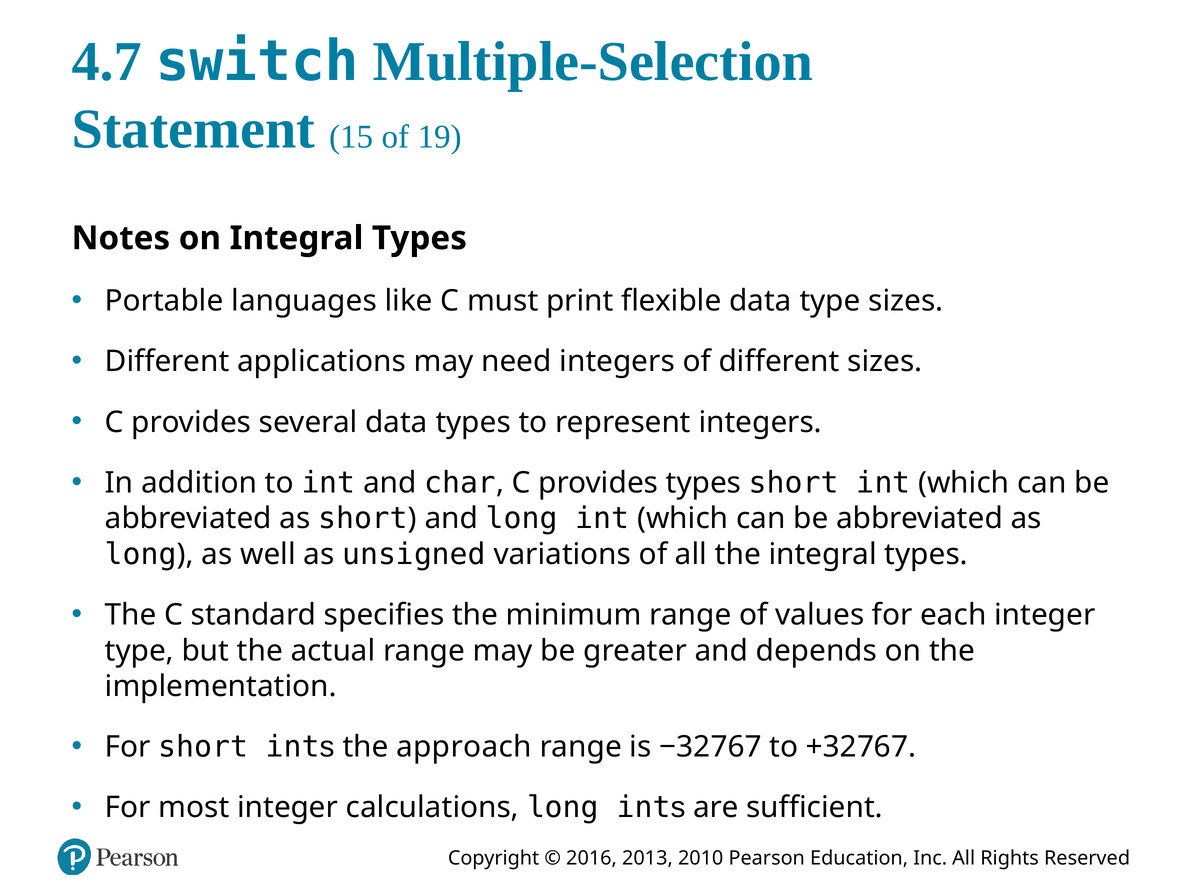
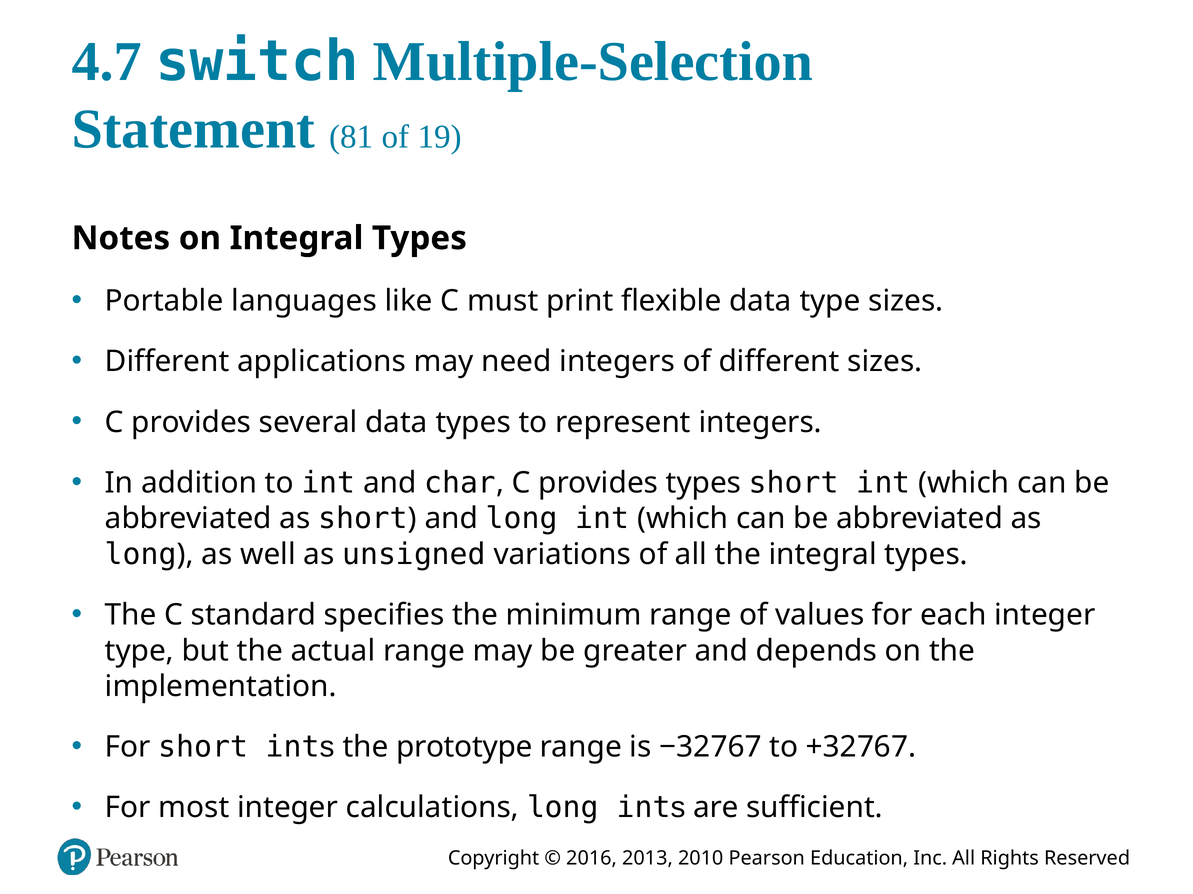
15: 15 -> 81 (351, 137)
approach: approach -> prototype (464, 748)
